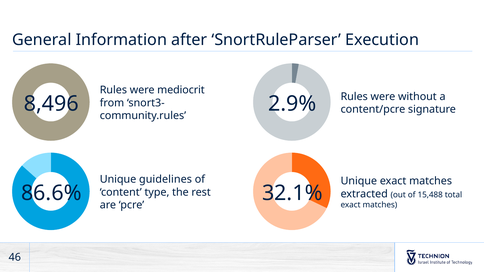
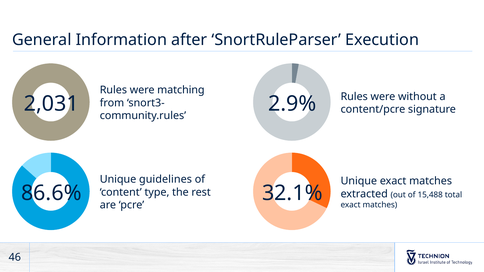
mediocrit: mediocrit -> matching (181, 90)
8,496: 8,496 -> 2,031 (51, 104)
